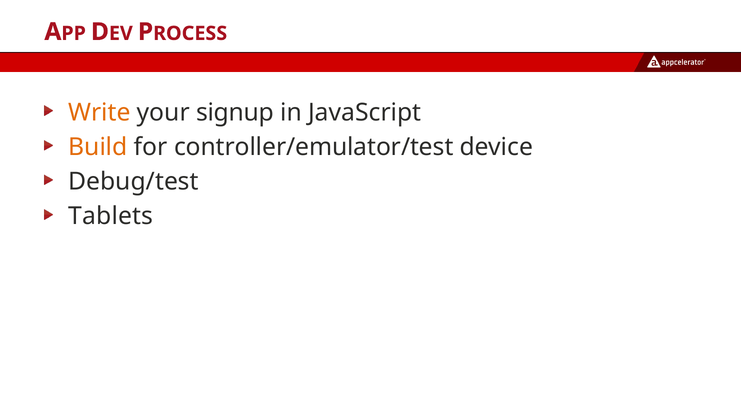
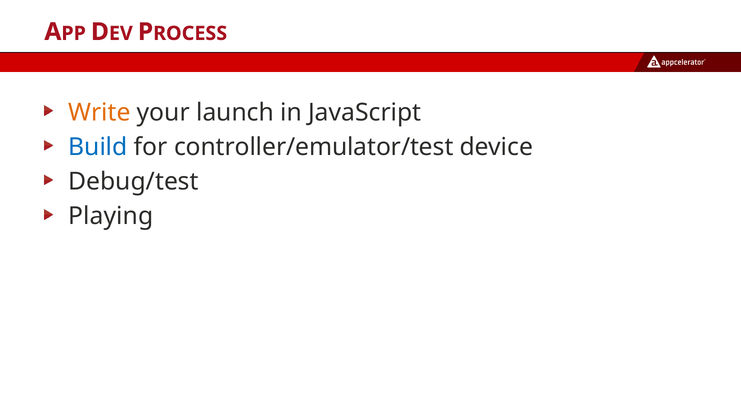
signup: signup -> launch (235, 112)
Build colour: orange -> blue (98, 147)
Tablets: Tablets -> Playing (111, 216)
